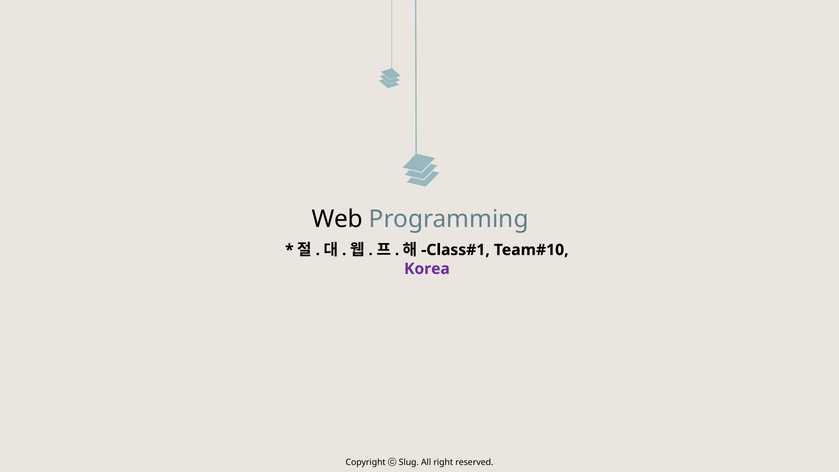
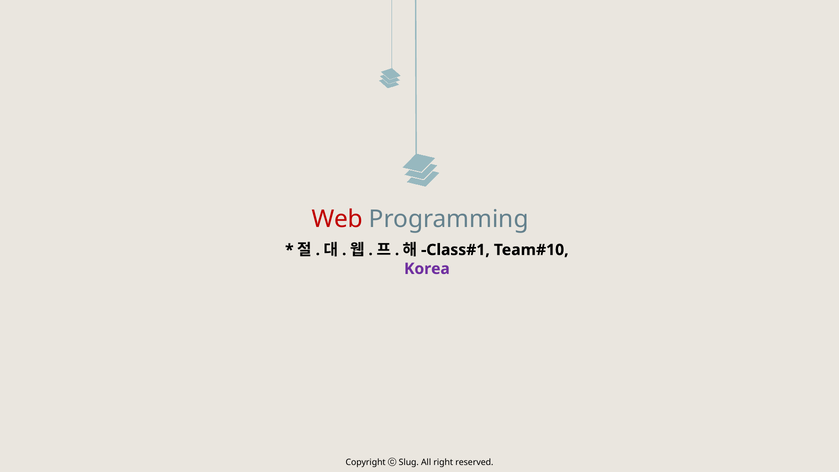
Web colour: black -> red (337, 219)
